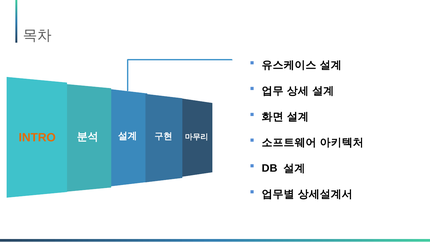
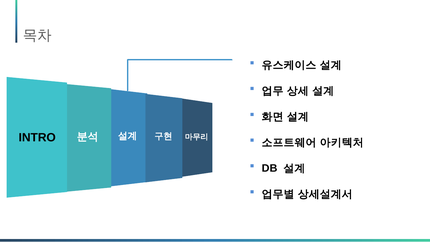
INTRO colour: orange -> black (37, 137)
